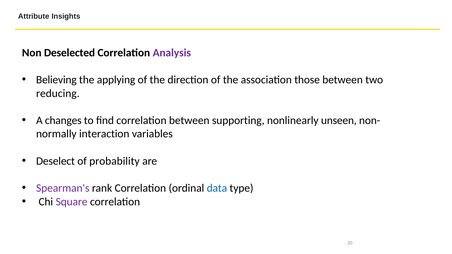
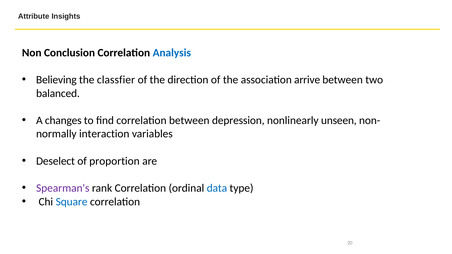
Deselected: Deselected -> Conclusion (69, 53)
Analysis colour: purple -> blue (172, 53)
applying: applying -> classfier (116, 80)
those: those -> arrive (307, 80)
reducing: reducing -> balanced (58, 93)
supporting: supporting -> depression (238, 121)
probability: probability -> proportion (114, 161)
Square colour: purple -> blue (72, 202)
